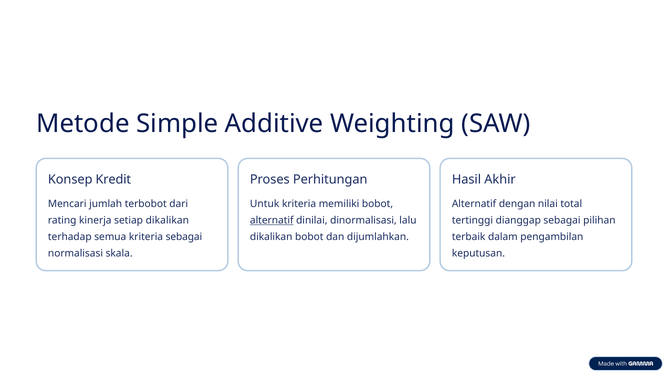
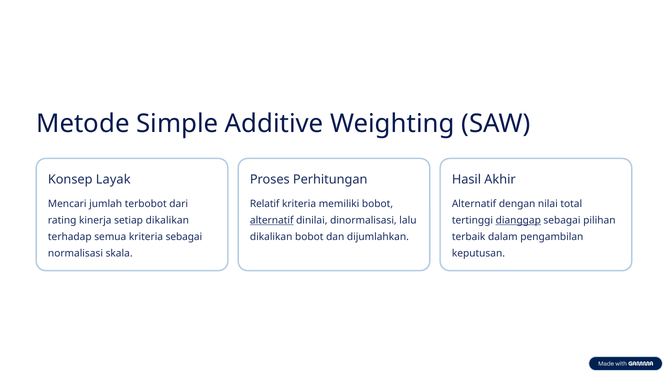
Kredit: Kredit -> Layak (113, 179)
Untuk: Untuk -> Relatif (265, 204)
dianggap underline: none -> present (518, 220)
